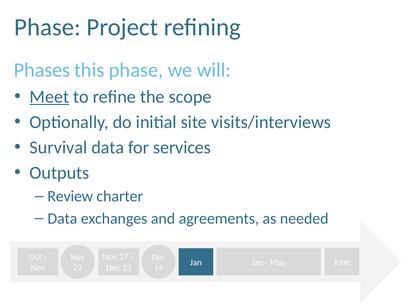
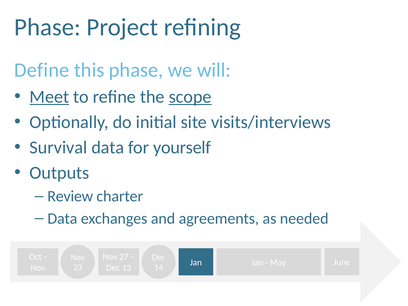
Phases: Phases -> Define (42, 70)
scope underline: none -> present (190, 97)
services: services -> yourself (182, 147)
